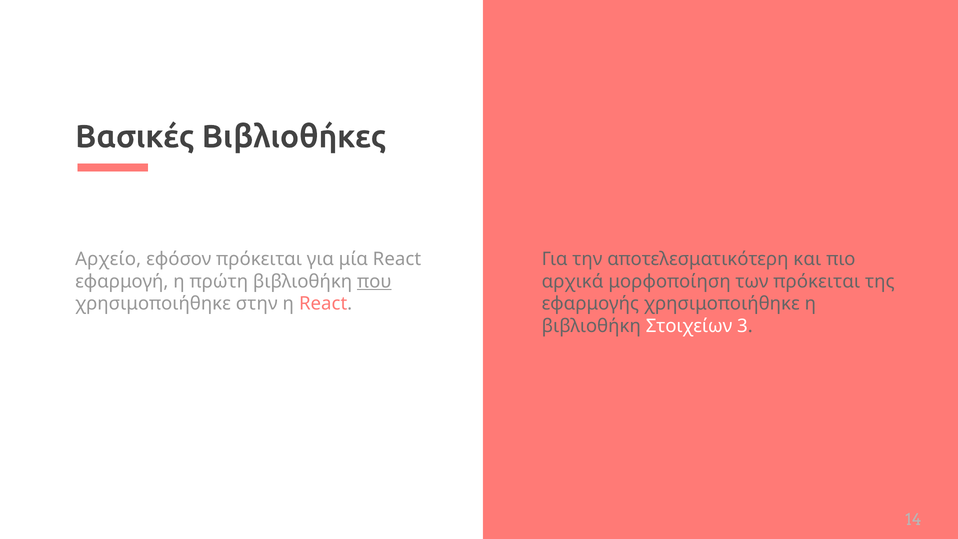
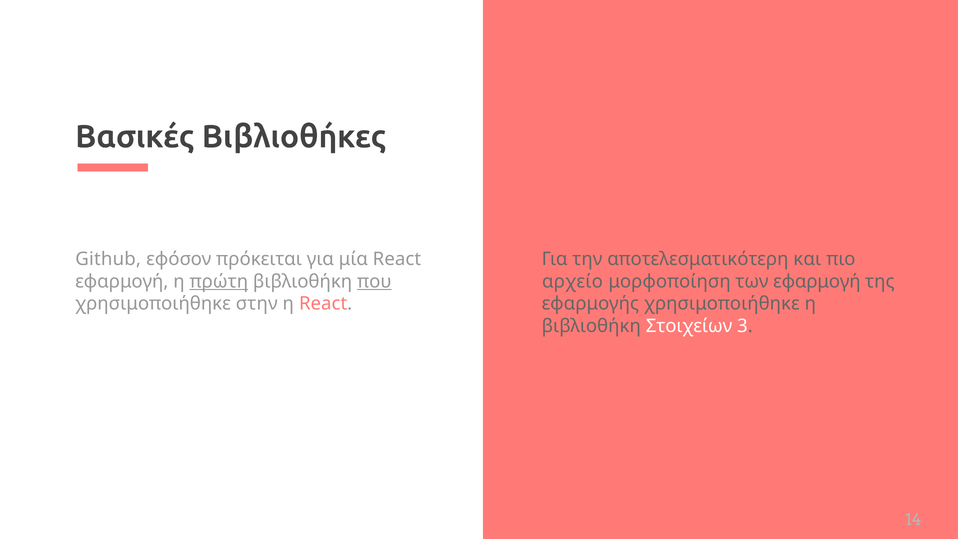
Αρχείο: Αρχείο -> Github (108, 259)
πρώτη underline: none -> present (219, 281)
αρχικά: αρχικά -> αρχείο (573, 281)
των πρόκειται: πρόκειται -> εφαρμογή (817, 281)
